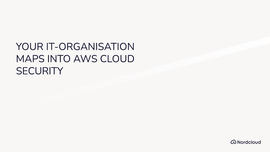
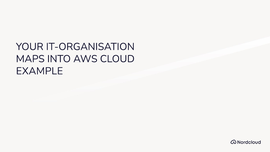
SECURITY: SECURITY -> EXAMPLE (39, 71)
